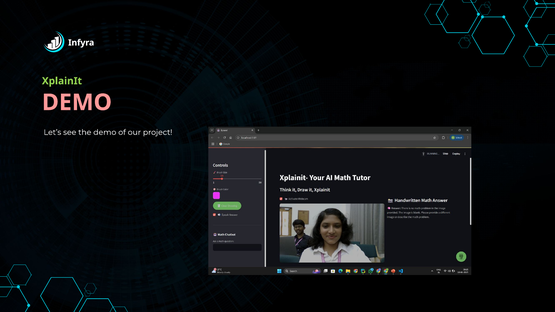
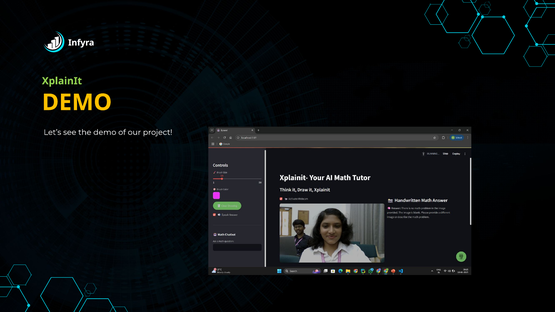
DEMO colour: pink -> yellow (77, 103)
